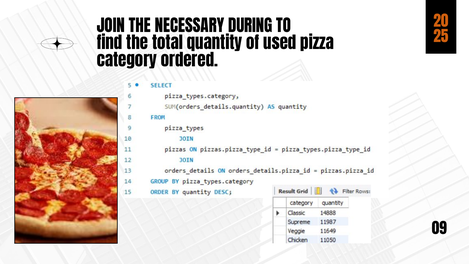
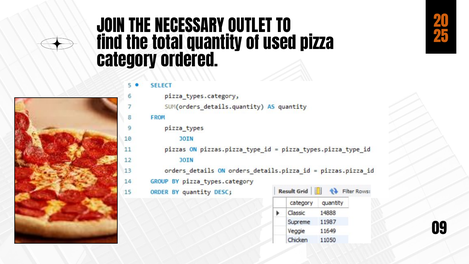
DURING: DURING -> OUTLET (250, 27)
